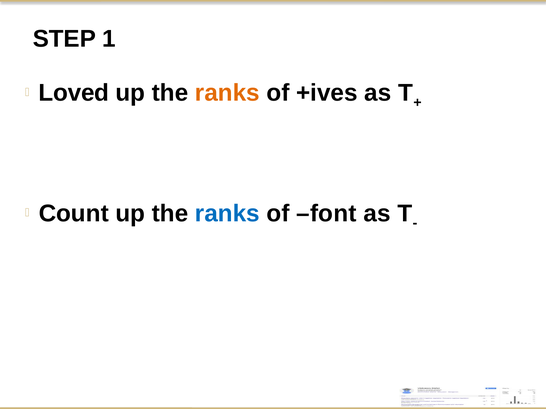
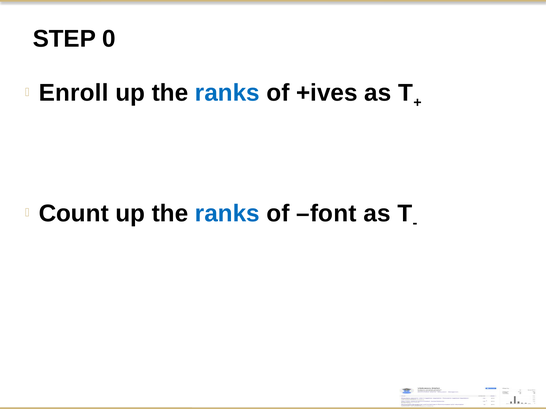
1: 1 -> 0 (109, 39)
Loved: Loved -> Enroll (74, 93)
ranks colour: orange -> blue (227, 93)
